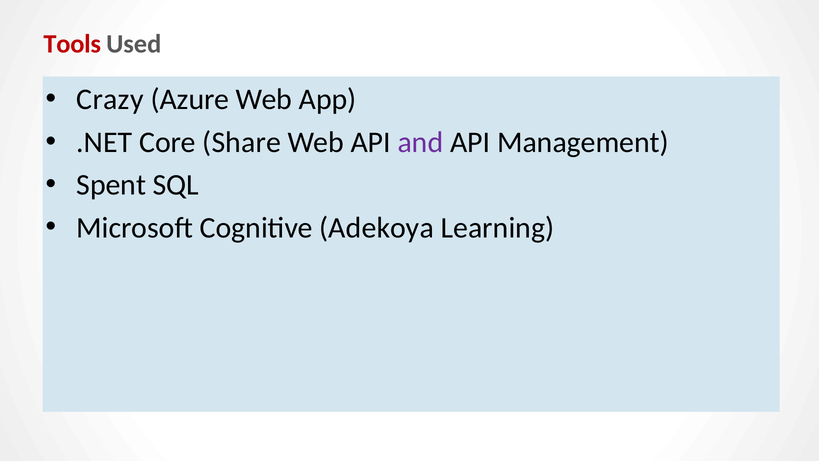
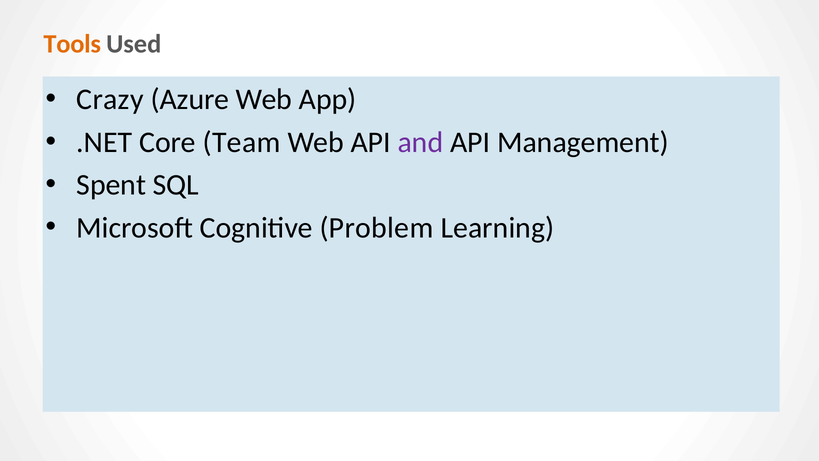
Tools colour: red -> orange (72, 44)
Share: Share -> Team (242, 142)
Adekoya: Adekoya -> Problem (377, 228)
